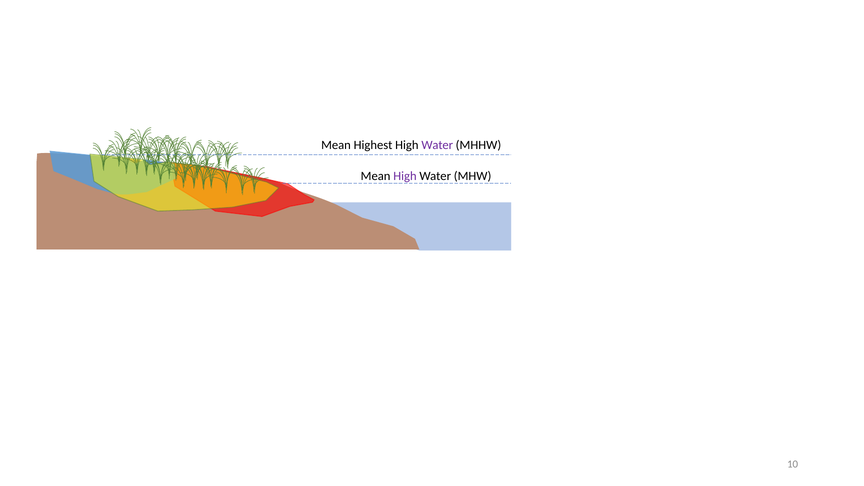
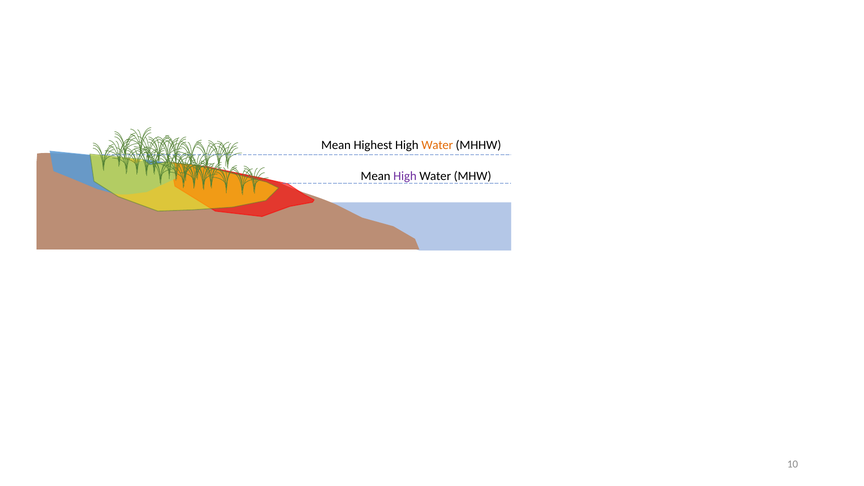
Water colour: purple -> orange (437, 145)
